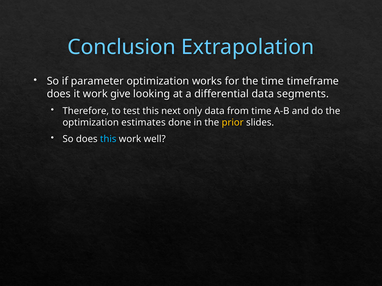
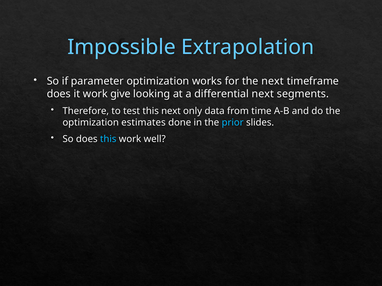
Conclusion: Conclusion -> Impossible (122, 47)
the time: time -> next (273, 81)
differential data: data -> next (263, 94)
prior colour: yellow -> light blue (233, 123)
